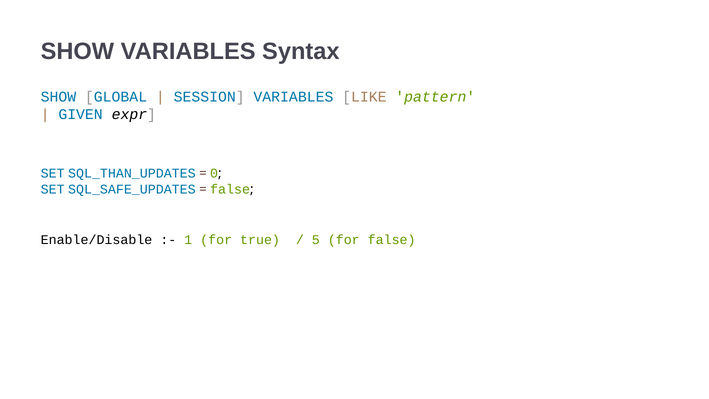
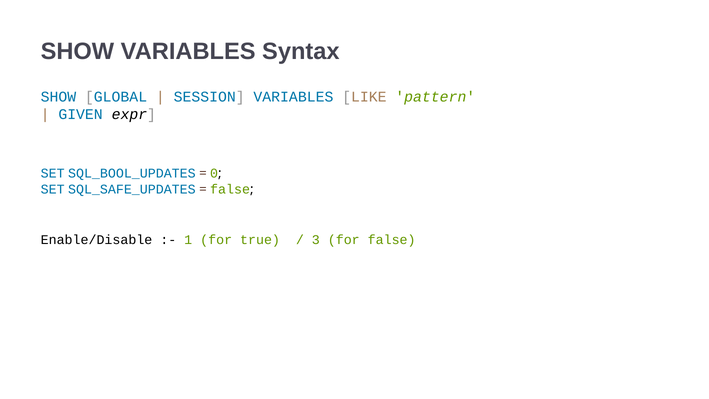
SQL_THAN_UPDATES: SQL_THAN_UPDATES -> SQL_BOOL_UPDATES (132, 173)
5: 5 -> 3 (316, 240)
